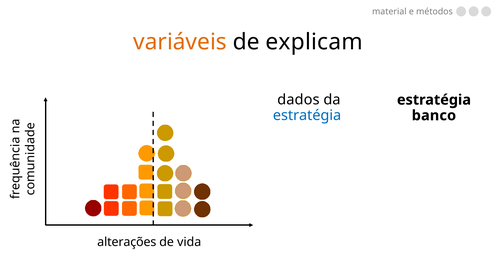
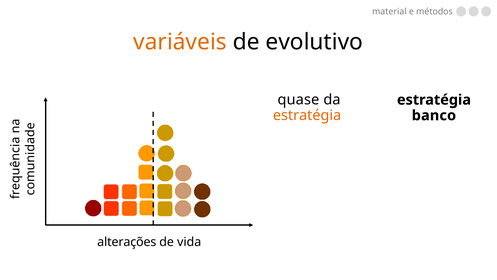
explicam: explicam -> evolutivo (314, 42)
dados: dados -> quase (298, 100)
estratégia colour: blue -> orange (307, 115)
